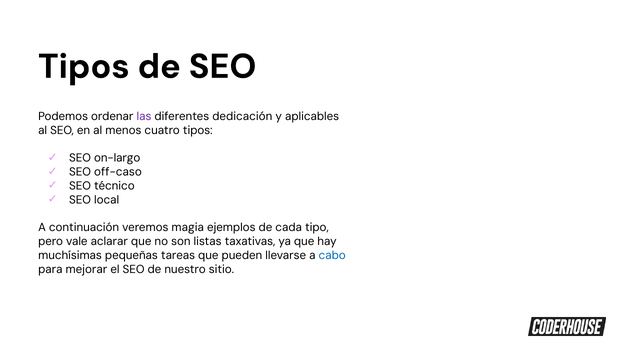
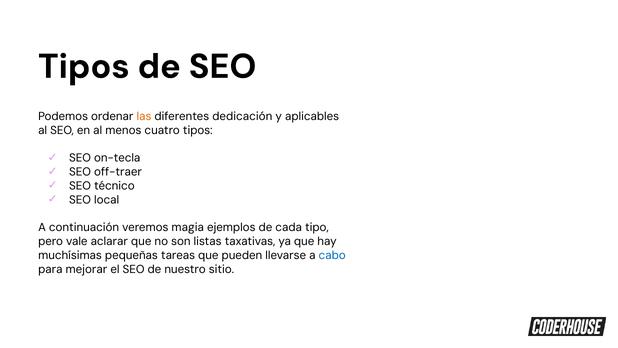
las colour: purple -> orange (144, 116)
on-largo: on-largo -> on-tecla (117, 158)
off-caso: off-caso -> off-traer (118, 172)
